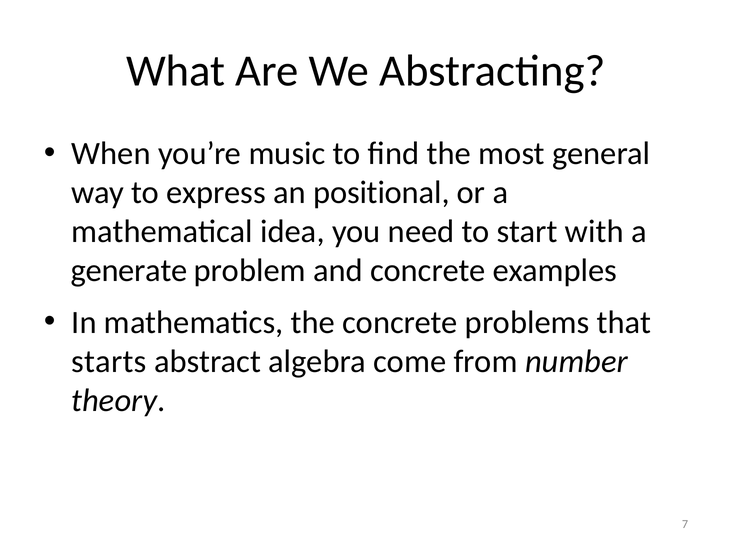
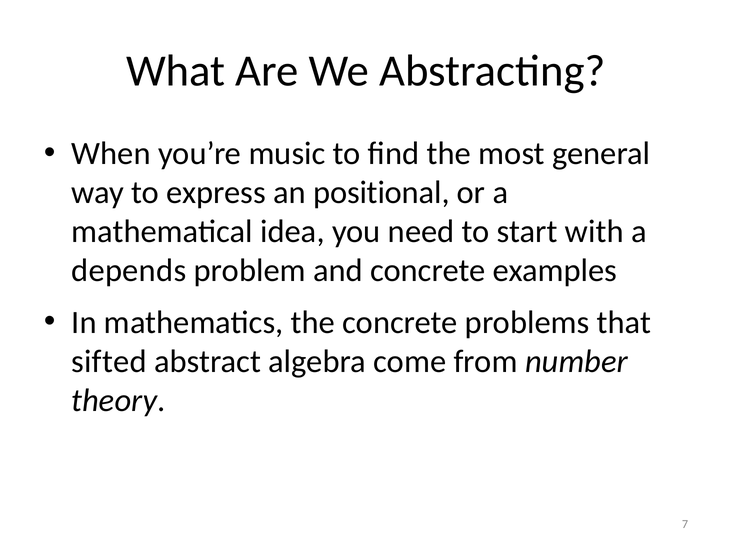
generate: generate -> depends (129, 271)
starts: starts -> sifted (109, 361)
